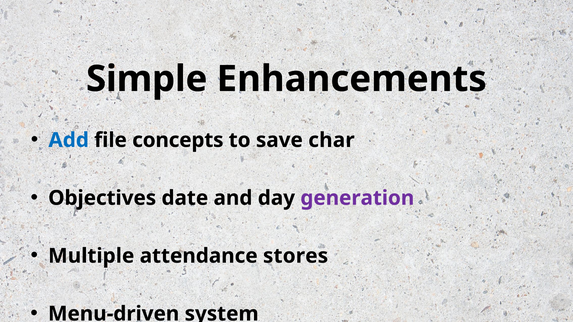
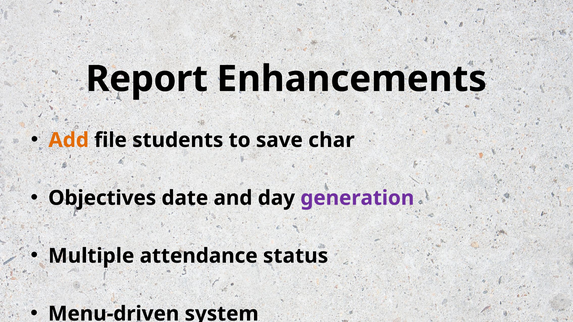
Simple: Simple -> Report (147, 79)
Add colour: blue -> orange (69, 140)
concepts: concepts -> students (178, 140)
stores: stores -> status (296, 256)
